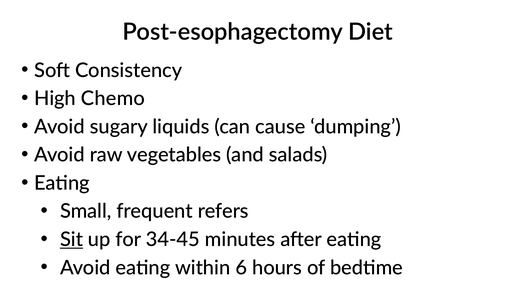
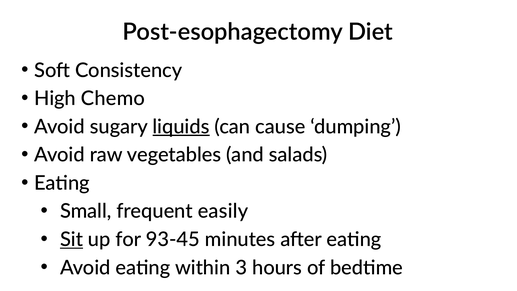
liquids underline: none -> present (181, 127)
refers: refers -> easily (223, 211)
34-45: 34-45 -> 93-45 (173, 239)
6: 6 -> 3 (241, 268)
